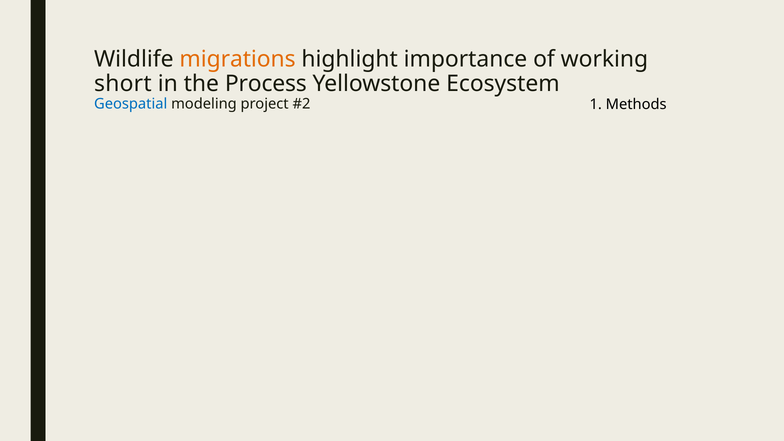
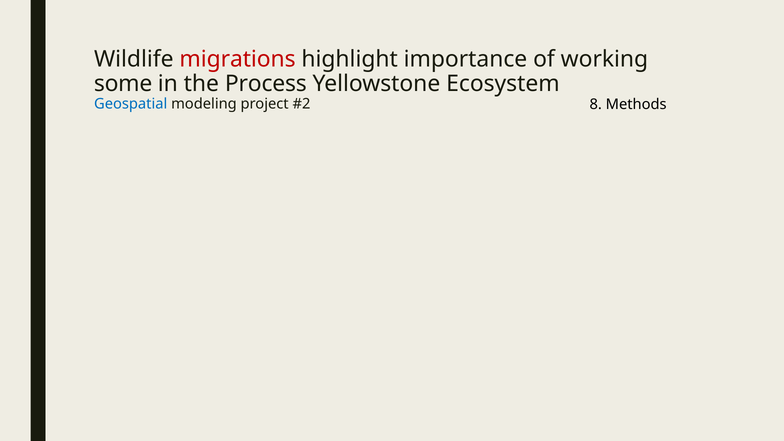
migrations colour: orange -> red (238, 59)
short: short -> some (123, 83)
1: 1 -> 8 (596, 105)
